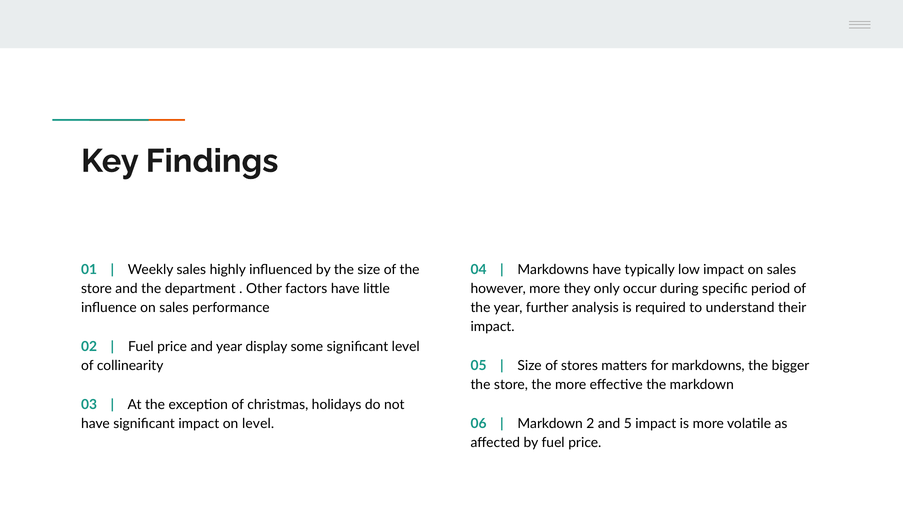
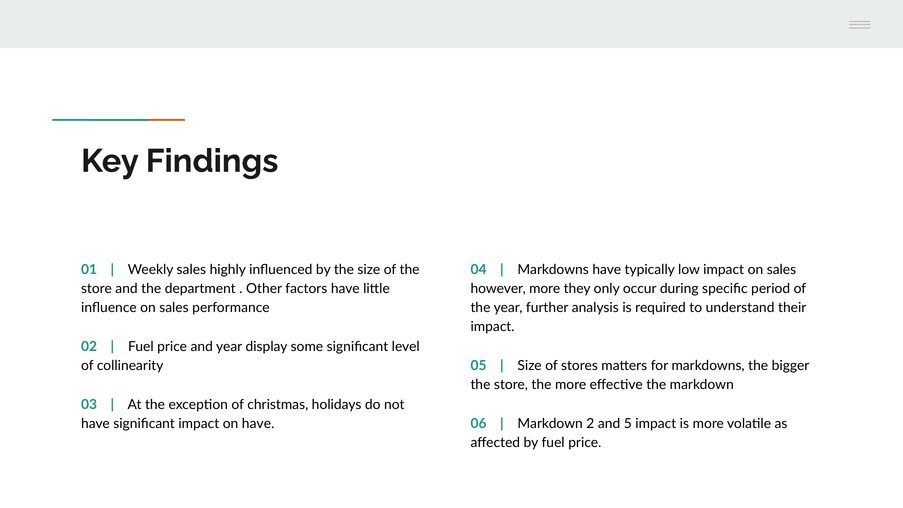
on level: level -> have (258, 424)
